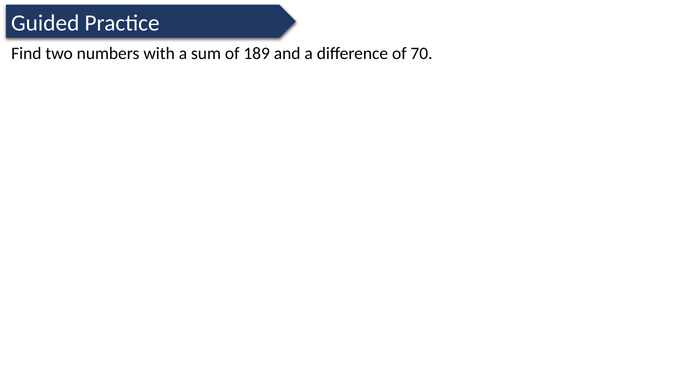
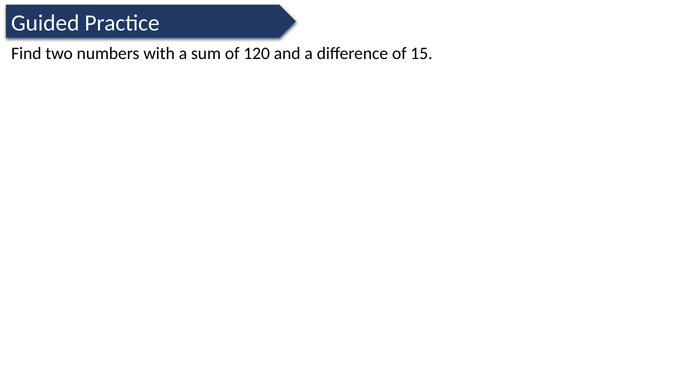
189: 189 -> 120 (257, 53)
70: 70 -> 15 (422, 53)
